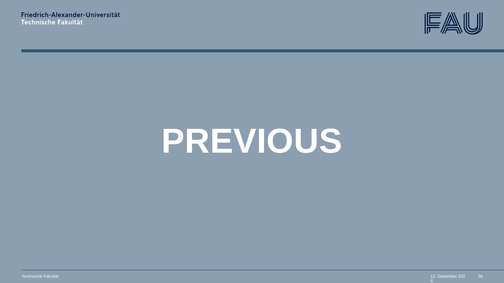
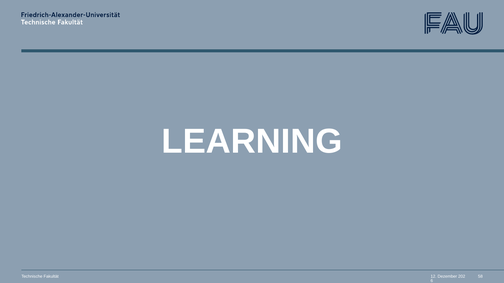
PREVIOUS: PREVIOUS -> LEARNING (252, 142)
